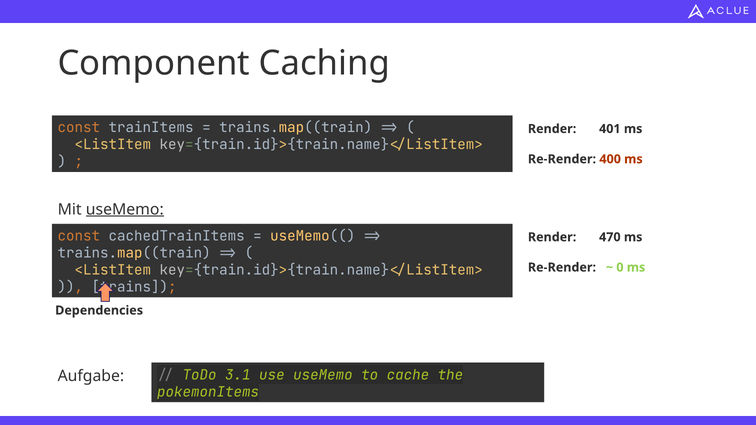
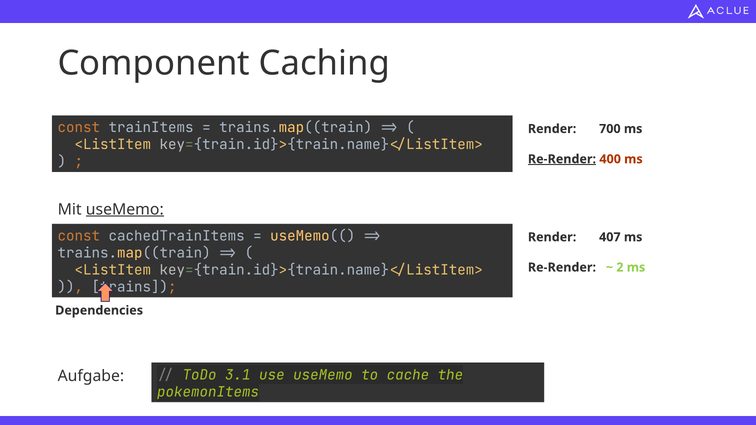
401: 401 -> 700 (610, 129)
Re-Render underline: none -> present (562, 159)
470: 470 -> 407 (610, 237)
0: 0 -> 2 (620, 268)
